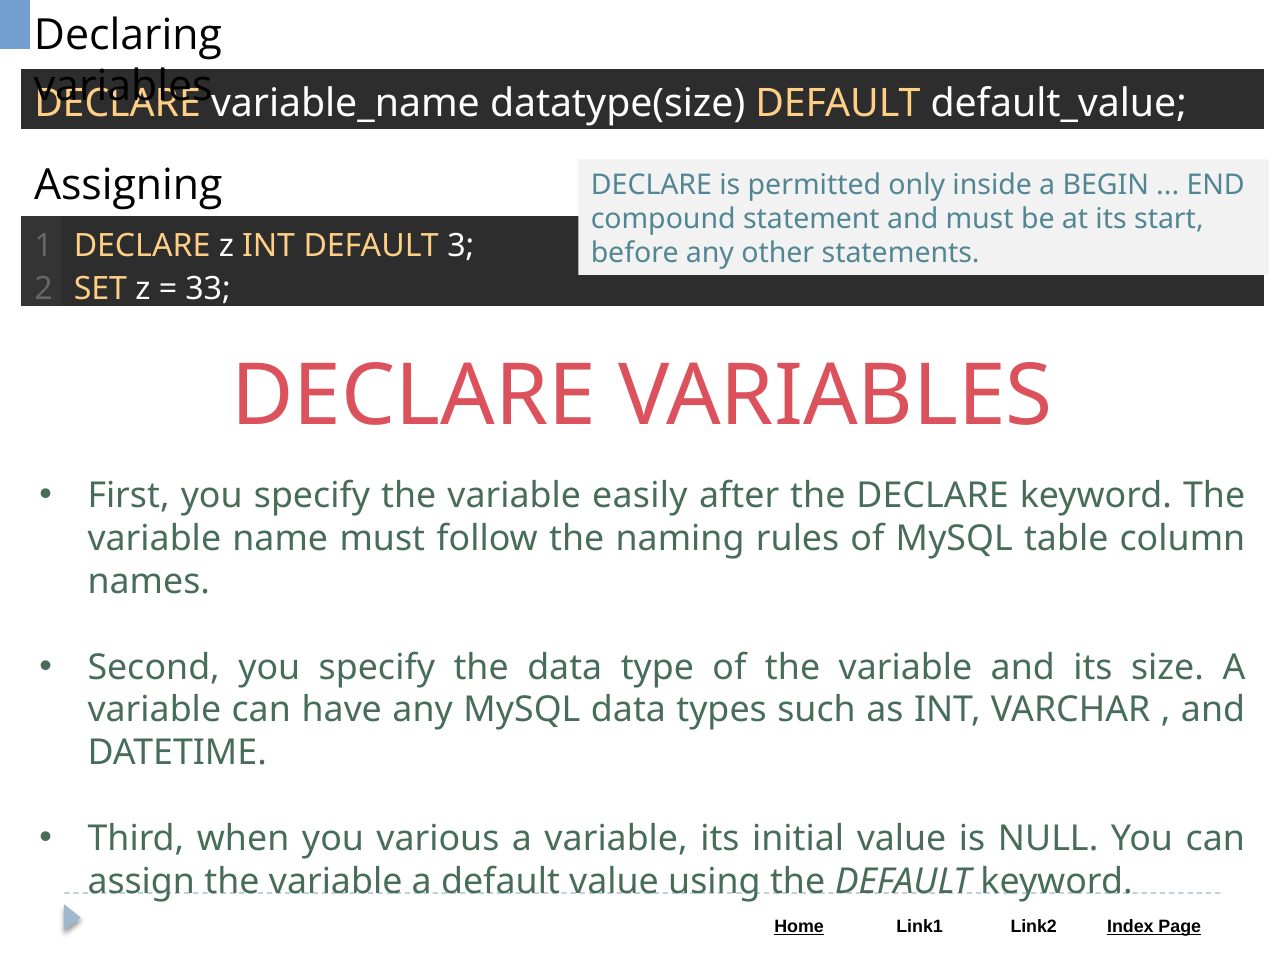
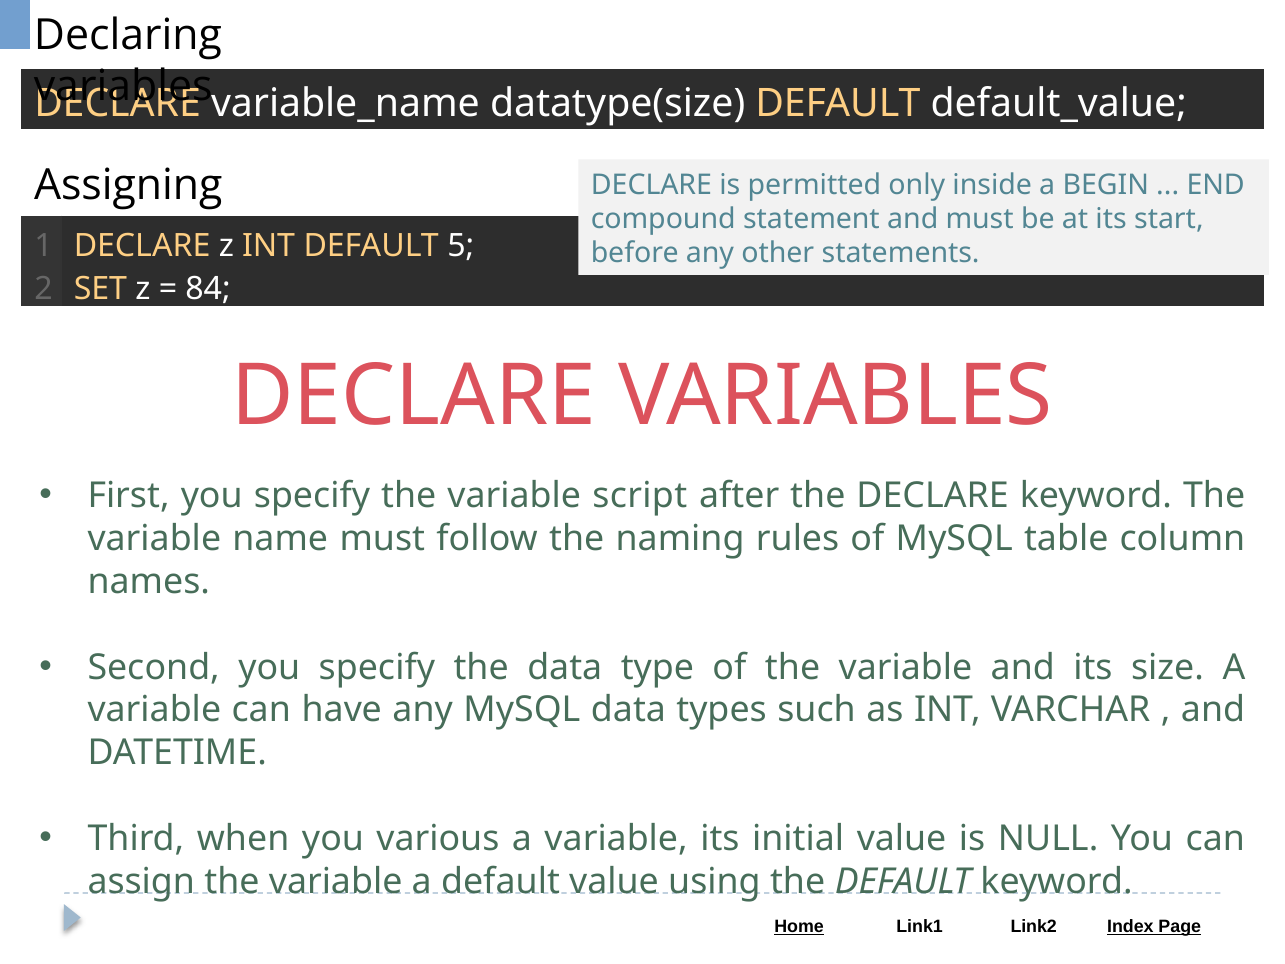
3: 3 -> 5 (461, 246)
33: 33 -> 84 (208, 289)
easily: easily -> script (640, 496)
